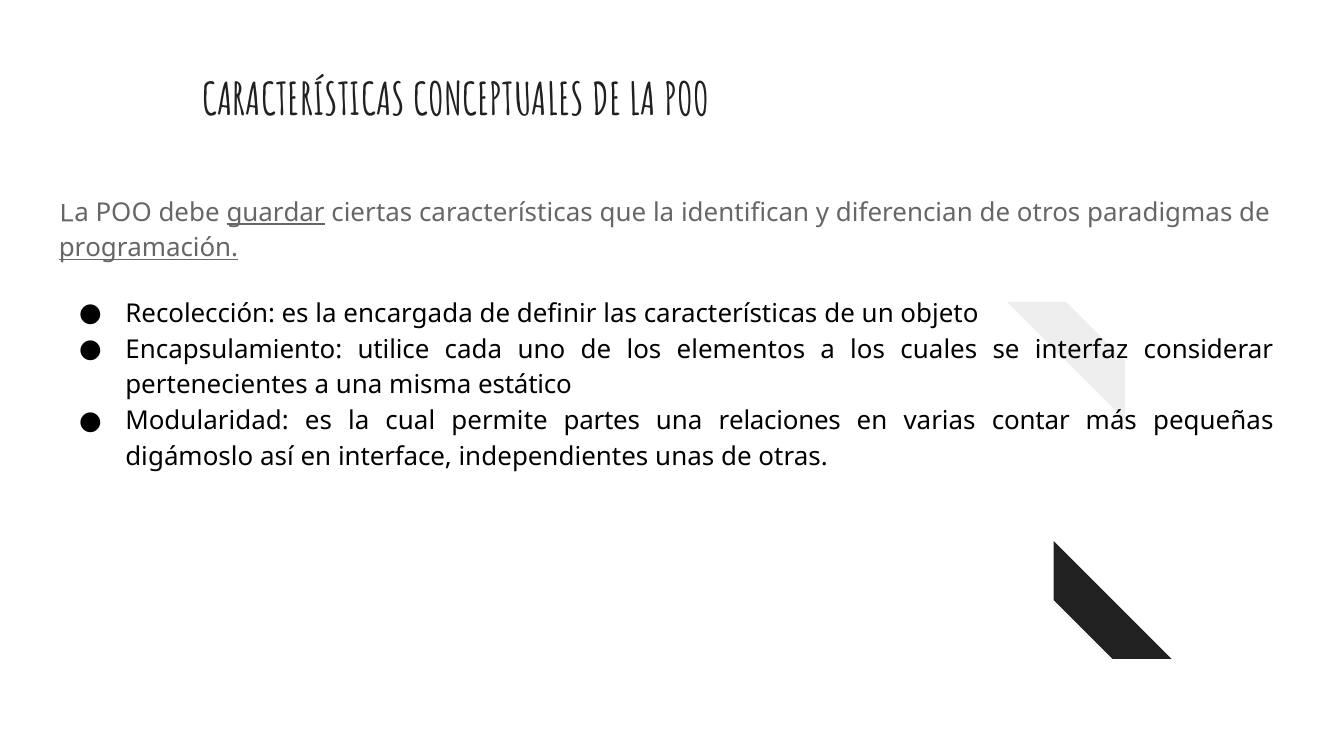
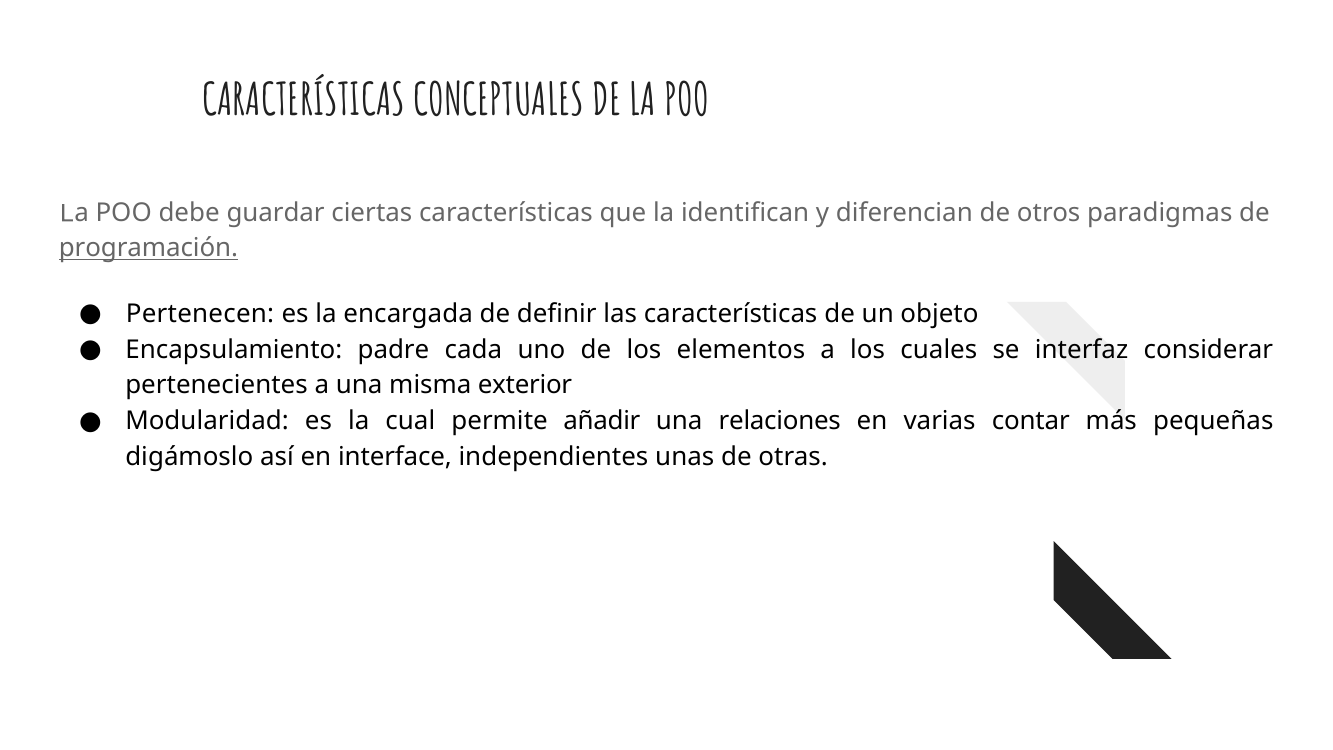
guardar underline: present -> none (276, 213)
Recolección: Recolección -> Pertenecen (200, 314)
utilice: utilice -> padre (393, 349)
estático: estático -> exterior (525, 385)
partes: partes -> añadir (602, 421)
